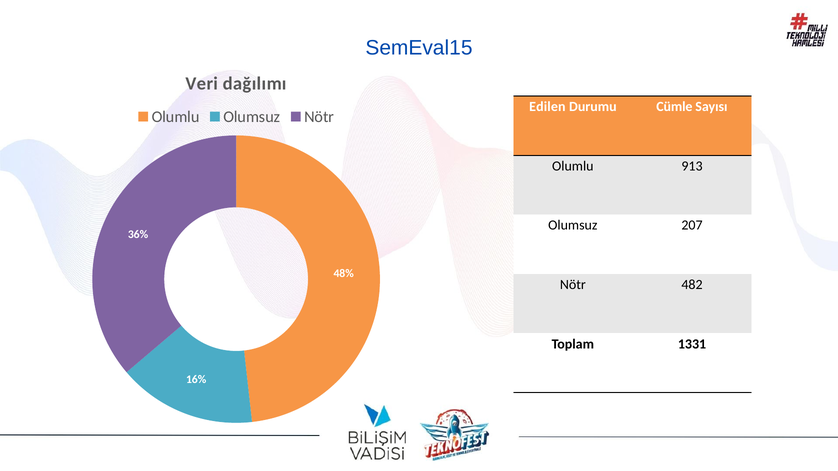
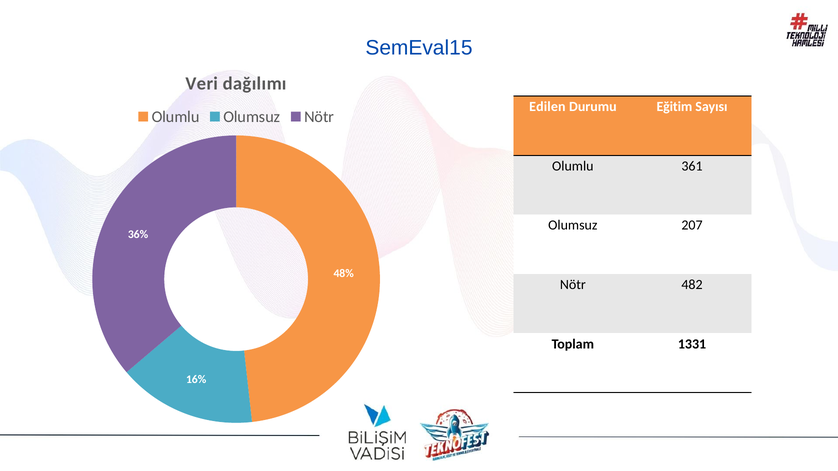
Cümle: Cümle -> Eğitim (674, 107)
913: 913 -> 361 (692, 166)
